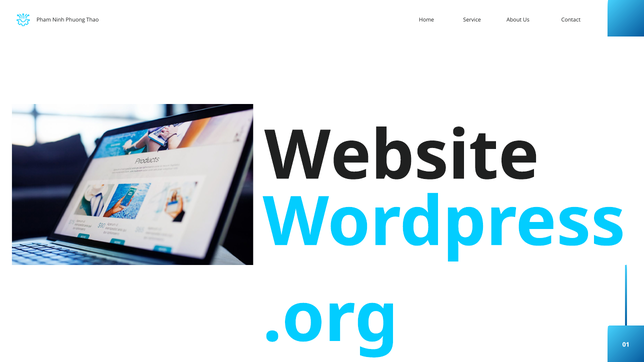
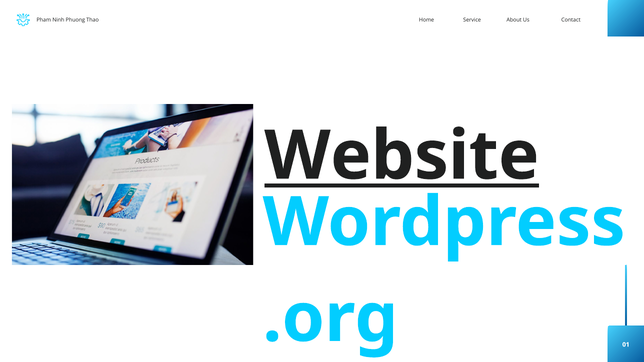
Website underline: none -> present (402, 156)
